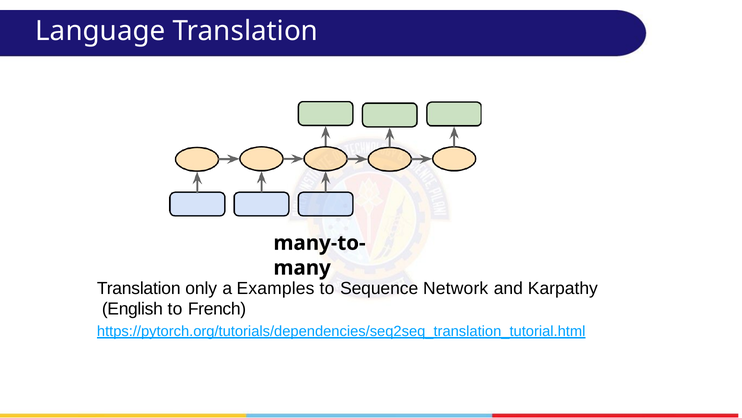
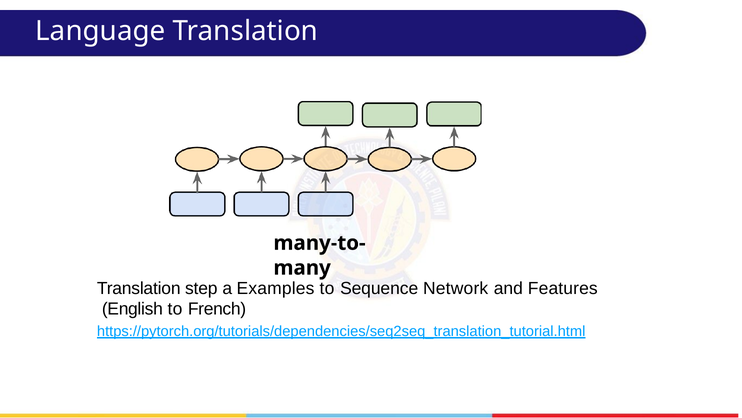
only: only -> step (201, 288)
Karpathy: Karpathy -> Features (563, 288)
